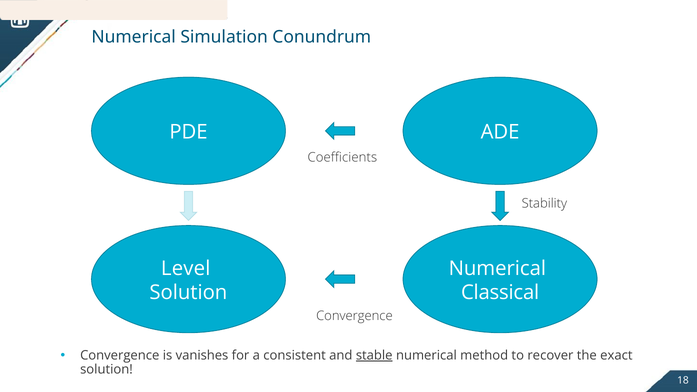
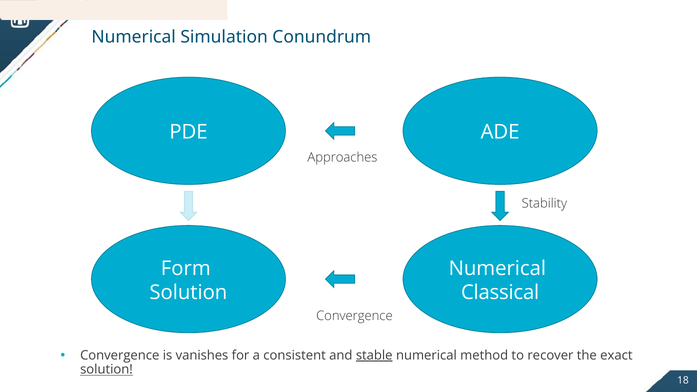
Coefficients: Coefficients -> Approaches (342, 158)
Level: Level -> Form (186, 268)
solution underline: none -> present (106, 370)
